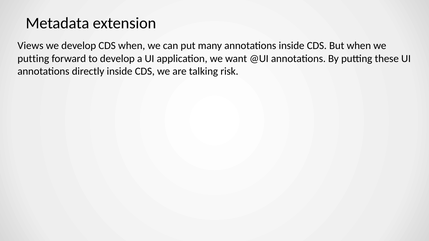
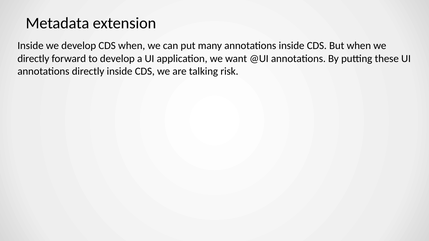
Views: Views -> Inside (30, 46)
putting: putting -> directly (33, 59)
